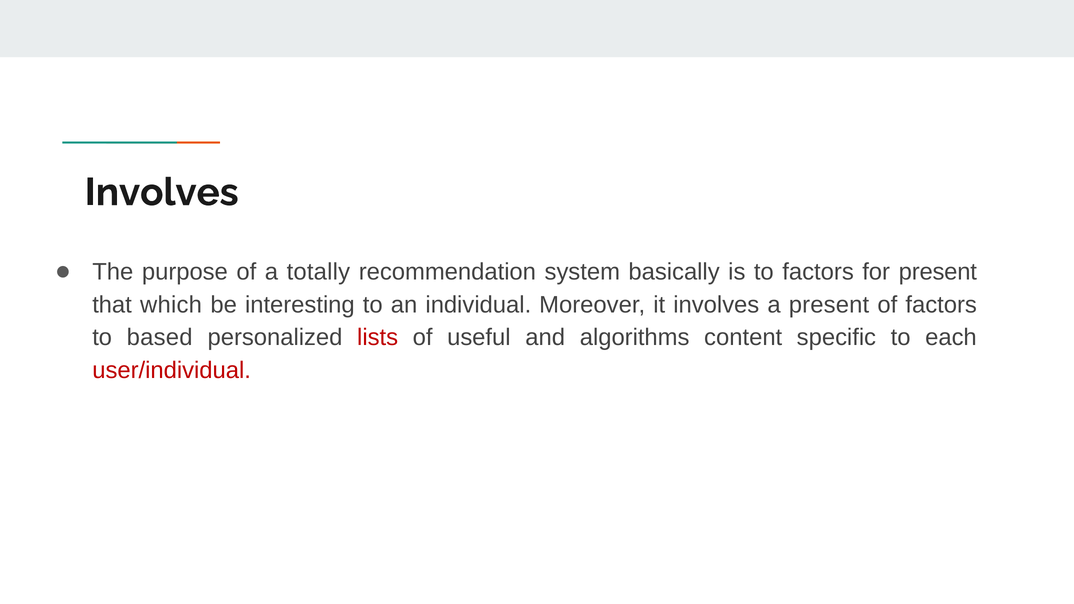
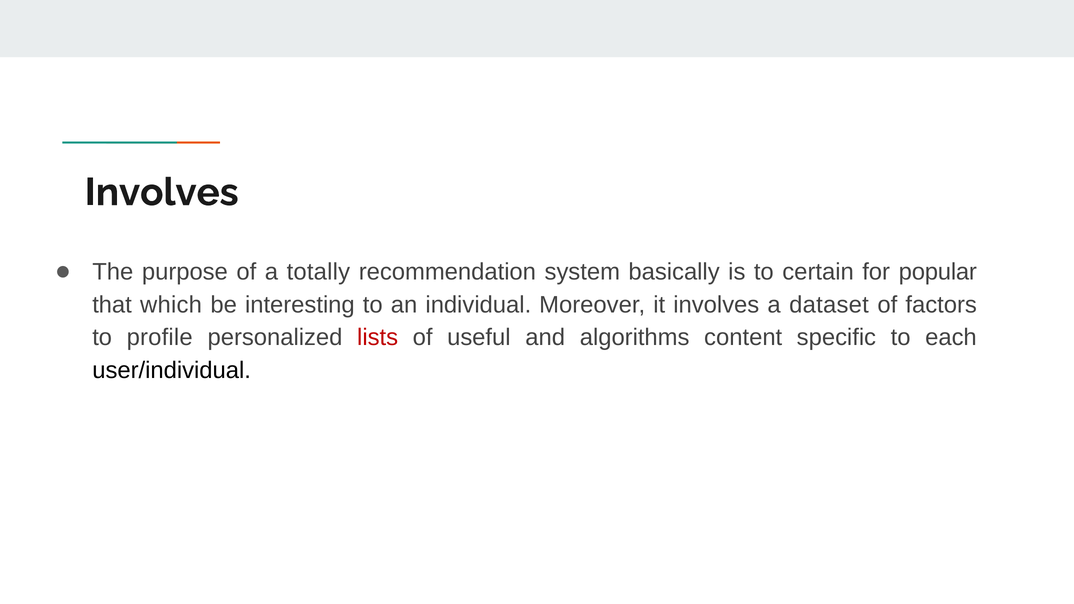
to factors: factors -> certain (818, 272)
for present: present -> popular (938, 272)
a present: present -> dataset (829, 305)
based: based -> profile (160, 338)
user/individual colour: red -> black (172, 371)
